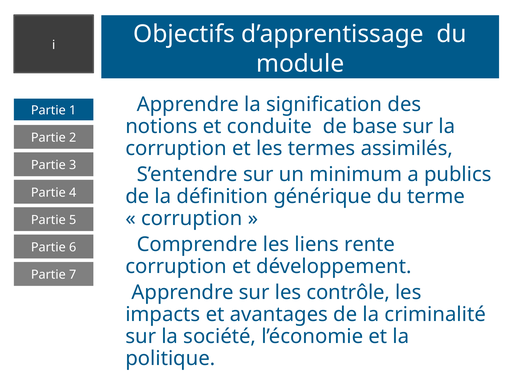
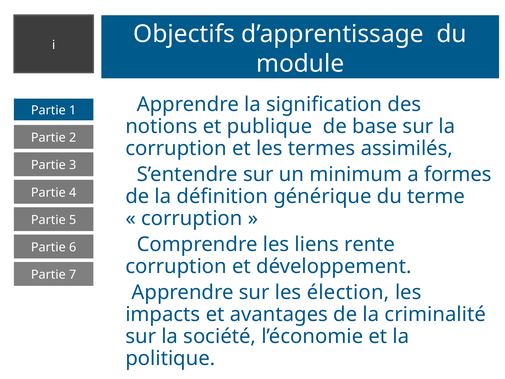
conduite: conduite -> publique (270, 126)
publics: publics -> formes (458, 174)
contrôle: contrôle -> élection (348, 292)
